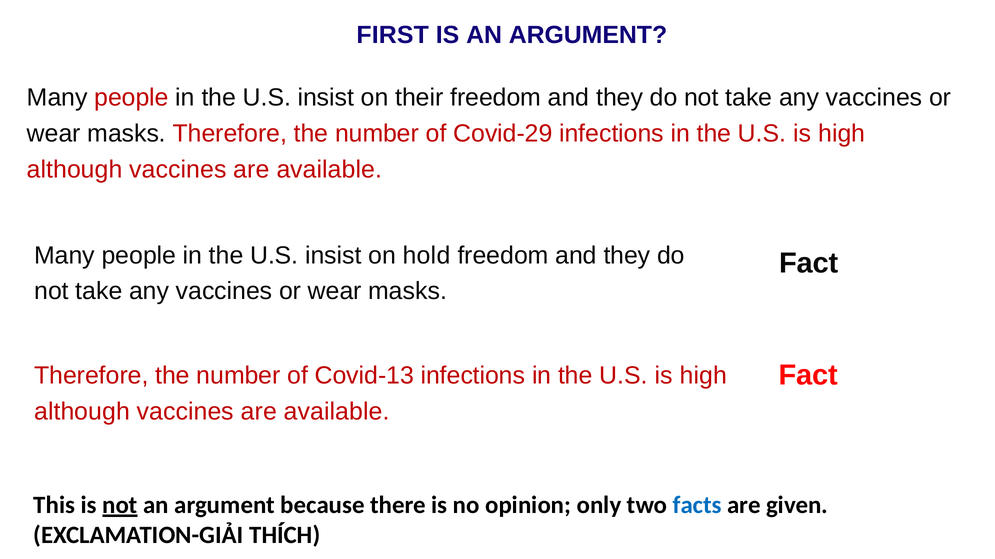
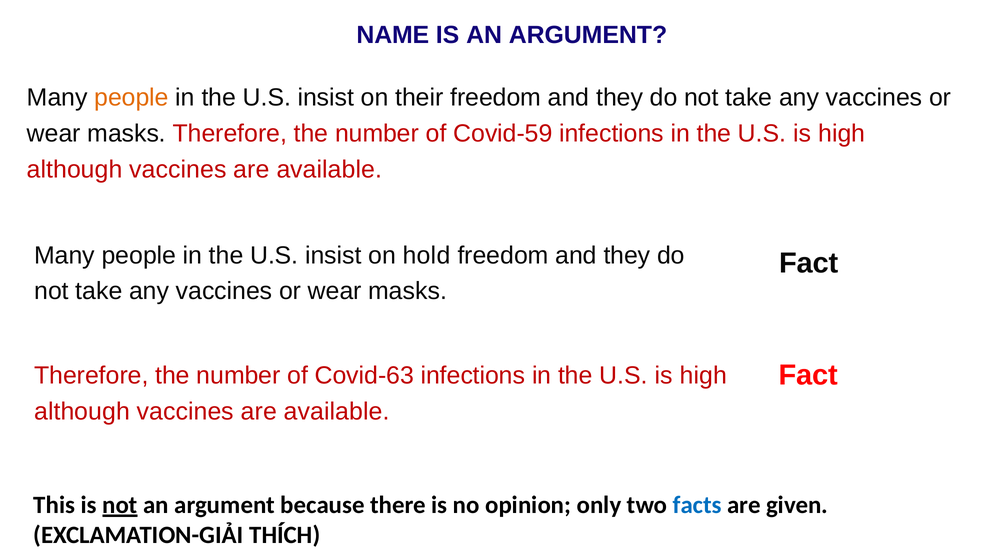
FIRST: FIRST -> NAME (393, 35)
people colour: red -> orange (131, 98)
Covid-29: Covid-29 -> Covid-59 (503, 134)
Covid-13: Covid-13 -> Covid-63 (364, 376)
